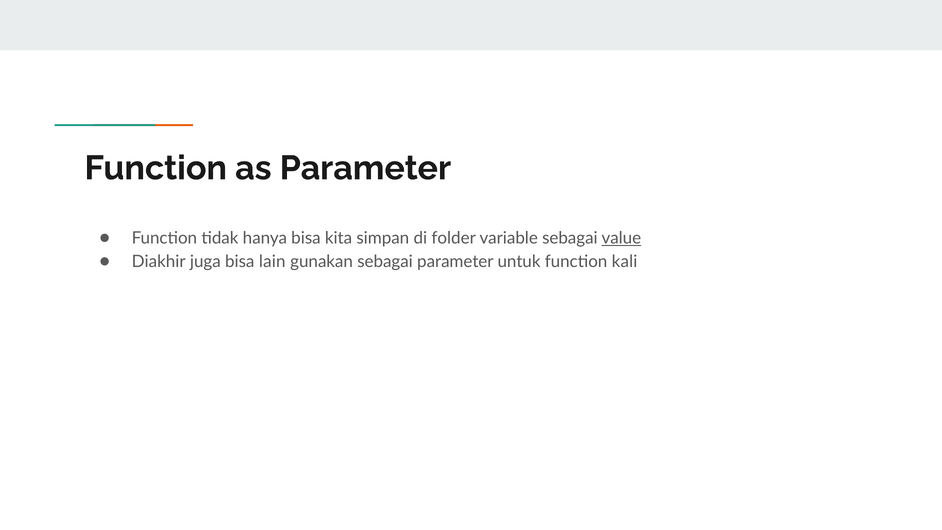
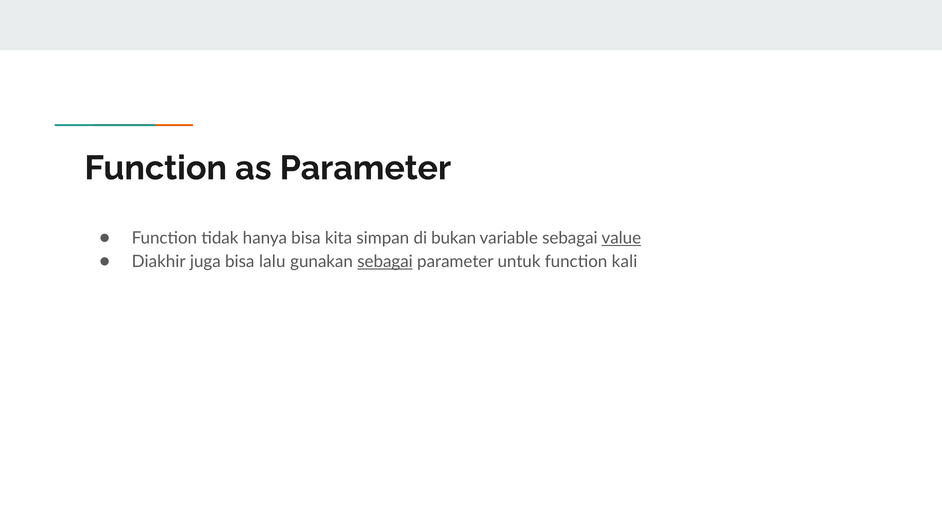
folder: folder -> bukan (454, 238)
lain: lain -> lalu (272, 262)
sebagai underline: none -> present (385, 262)
